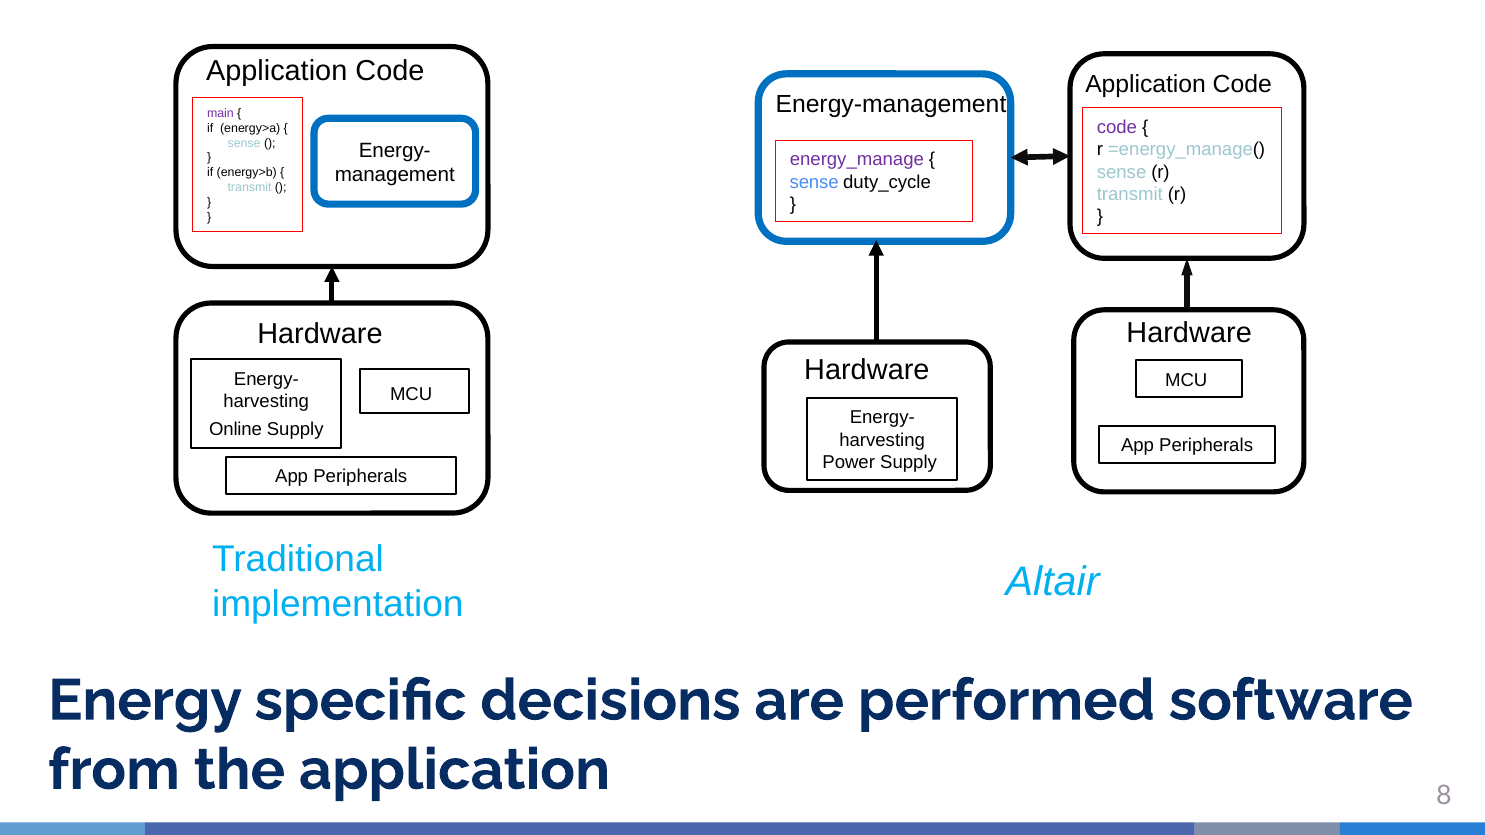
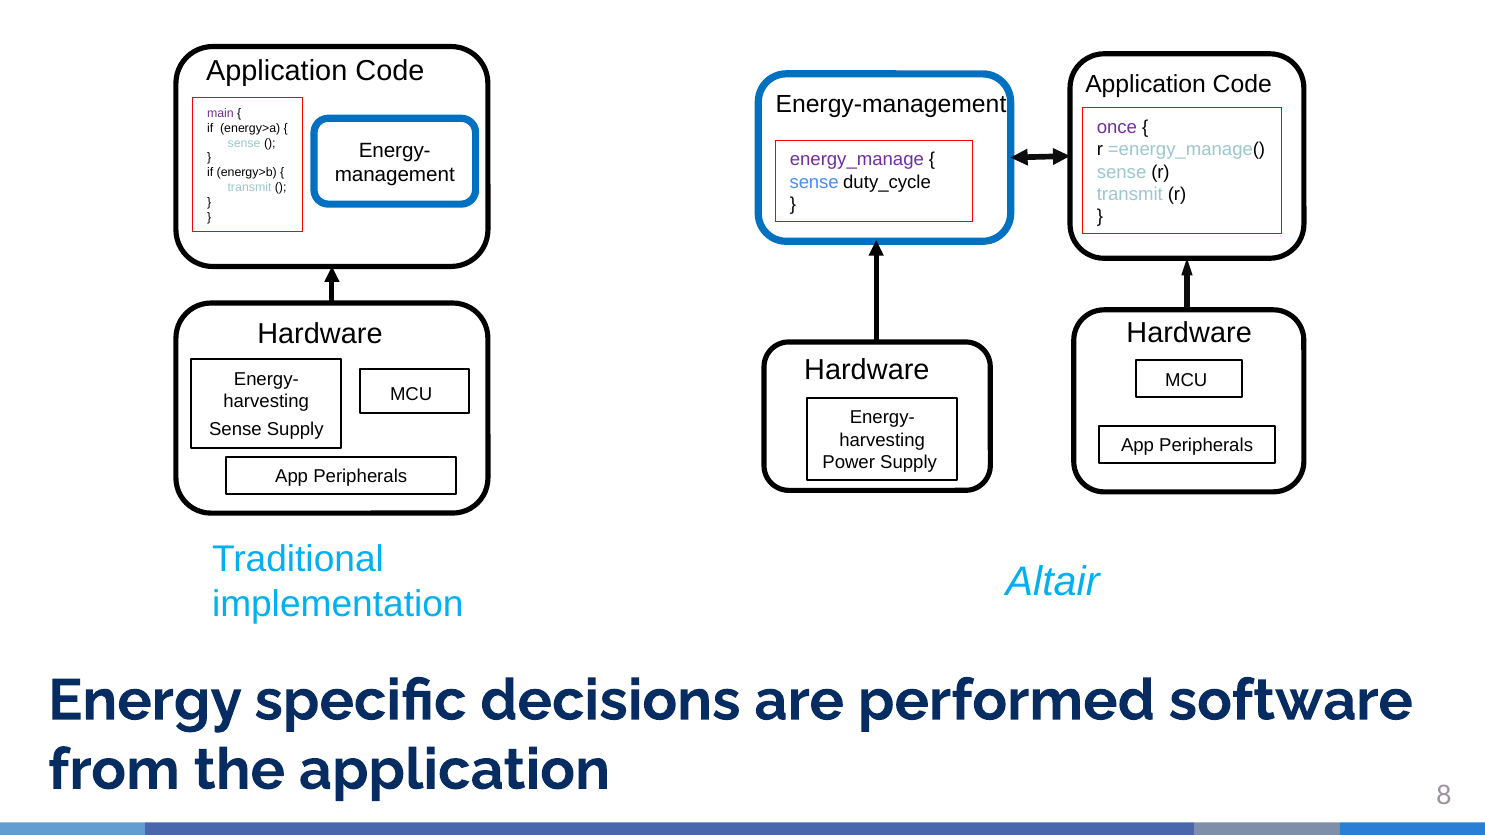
code: code -> once (1117, 127)
Online: Online -> Sense (235, 430)
